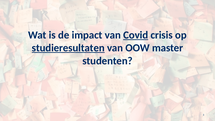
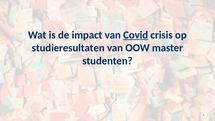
studieresultaten underline: present -> none (68, 48)
